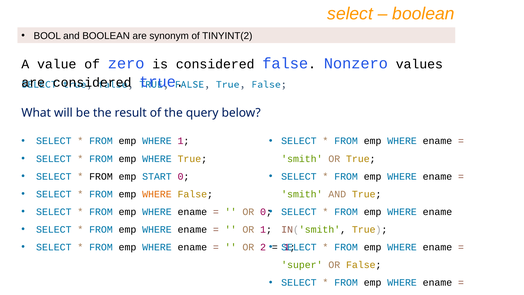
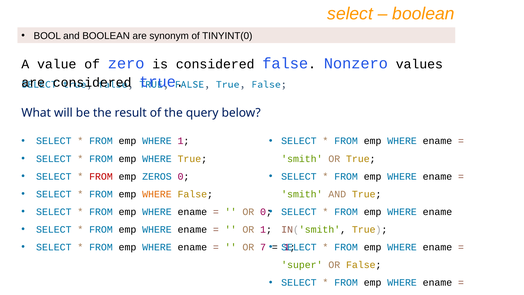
TINYINT(2: TINYINT(2 -> TINYINT(0 (227, 36)
FROM colour: black -> red (101, 176)
START: START -> ZEROS (157, 176)
2: 2 -> 7 (263, 247)
